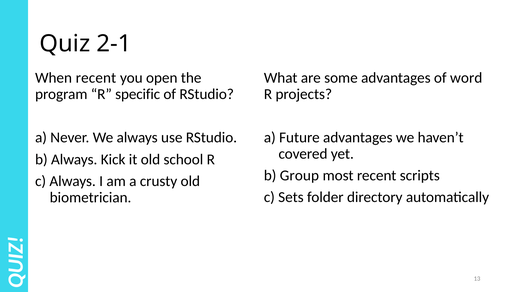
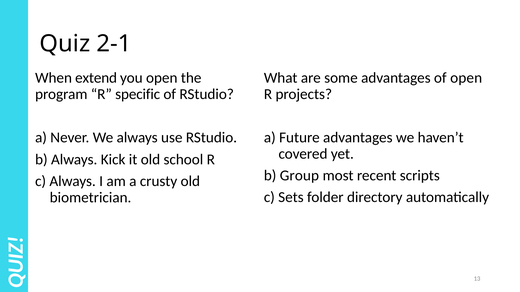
of word: word -> open (466, 78)
When recent: recent -> extend (96, 78)
